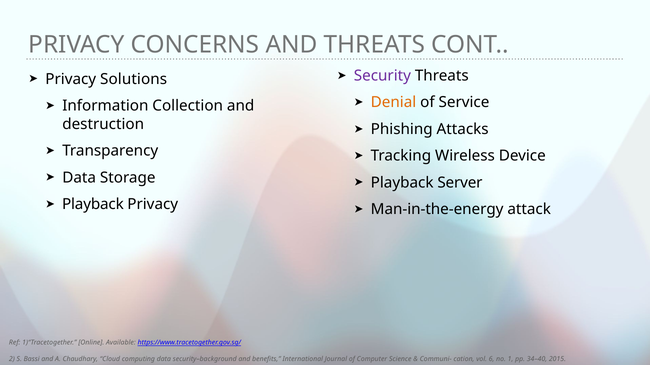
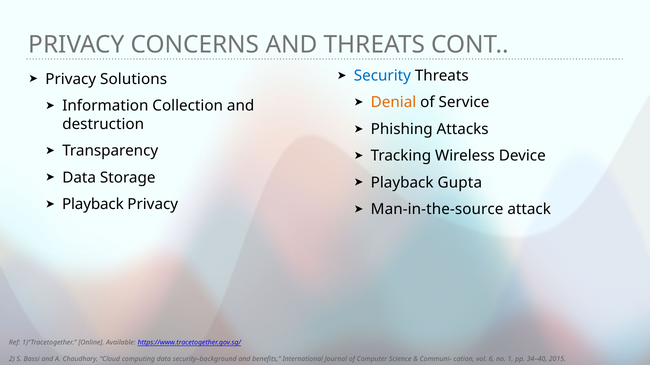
Security colour: purple -> blue (382, 76)
Server: Server -> Gupta (460, 183)
Man-in-the-energy: Man-in-the-energy -> Man-in-the-source (437, 210)
